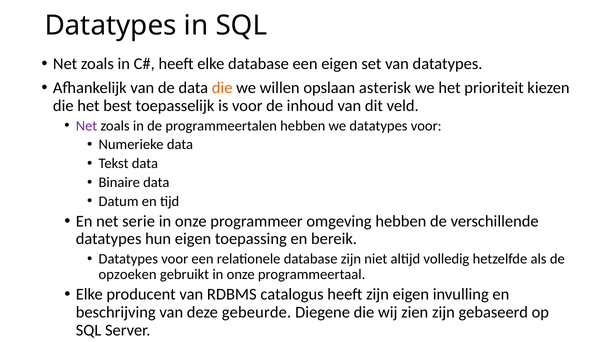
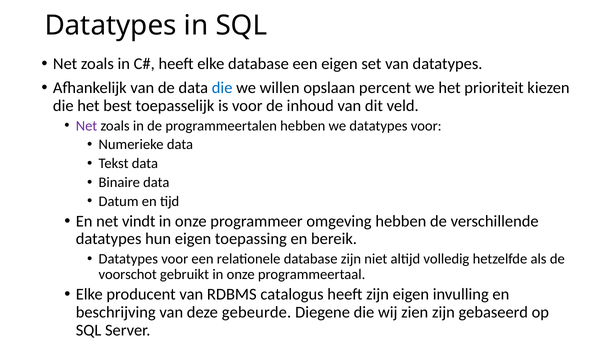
die colour: orange -> blue (222, 88)
asterisk: asterisk -> percent (385, 88)
serie: serie -> vindt (139, 221)
opzoeken: opzoeken -> voorschot (128, 275)
